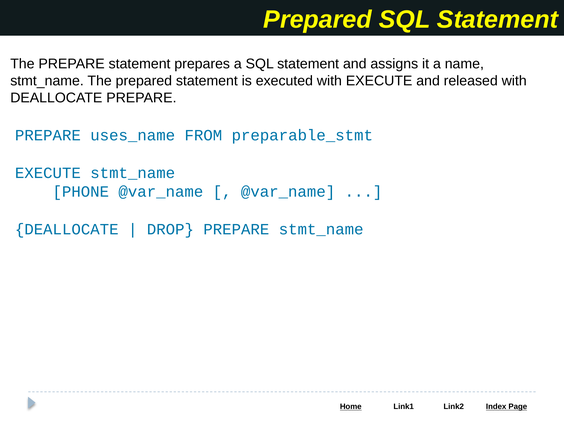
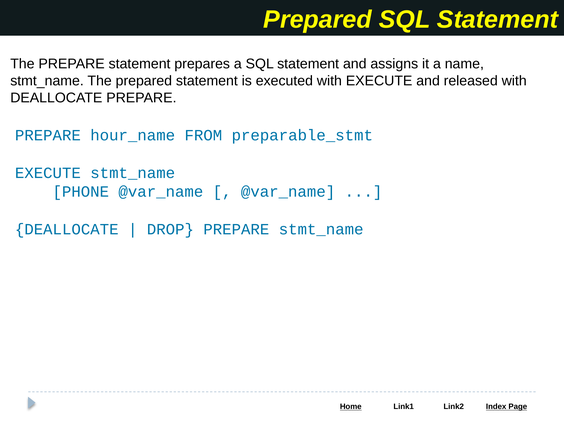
uses_name: uses_name -> hour_name (133, 135)
